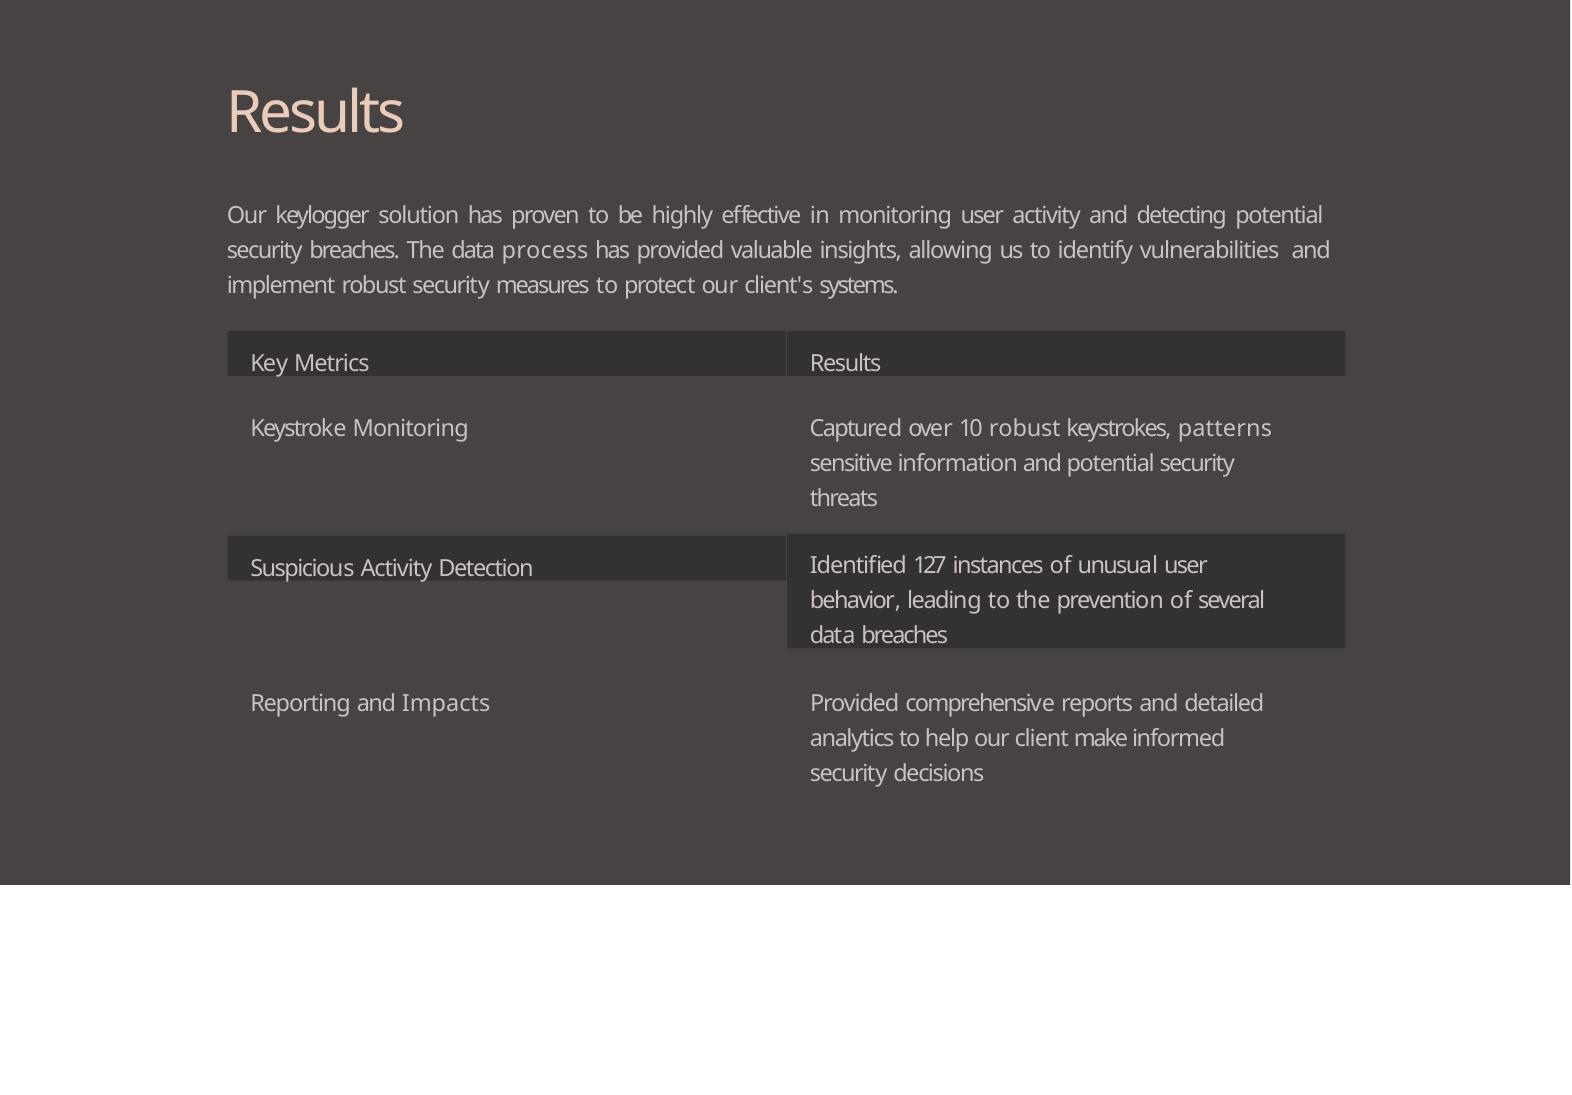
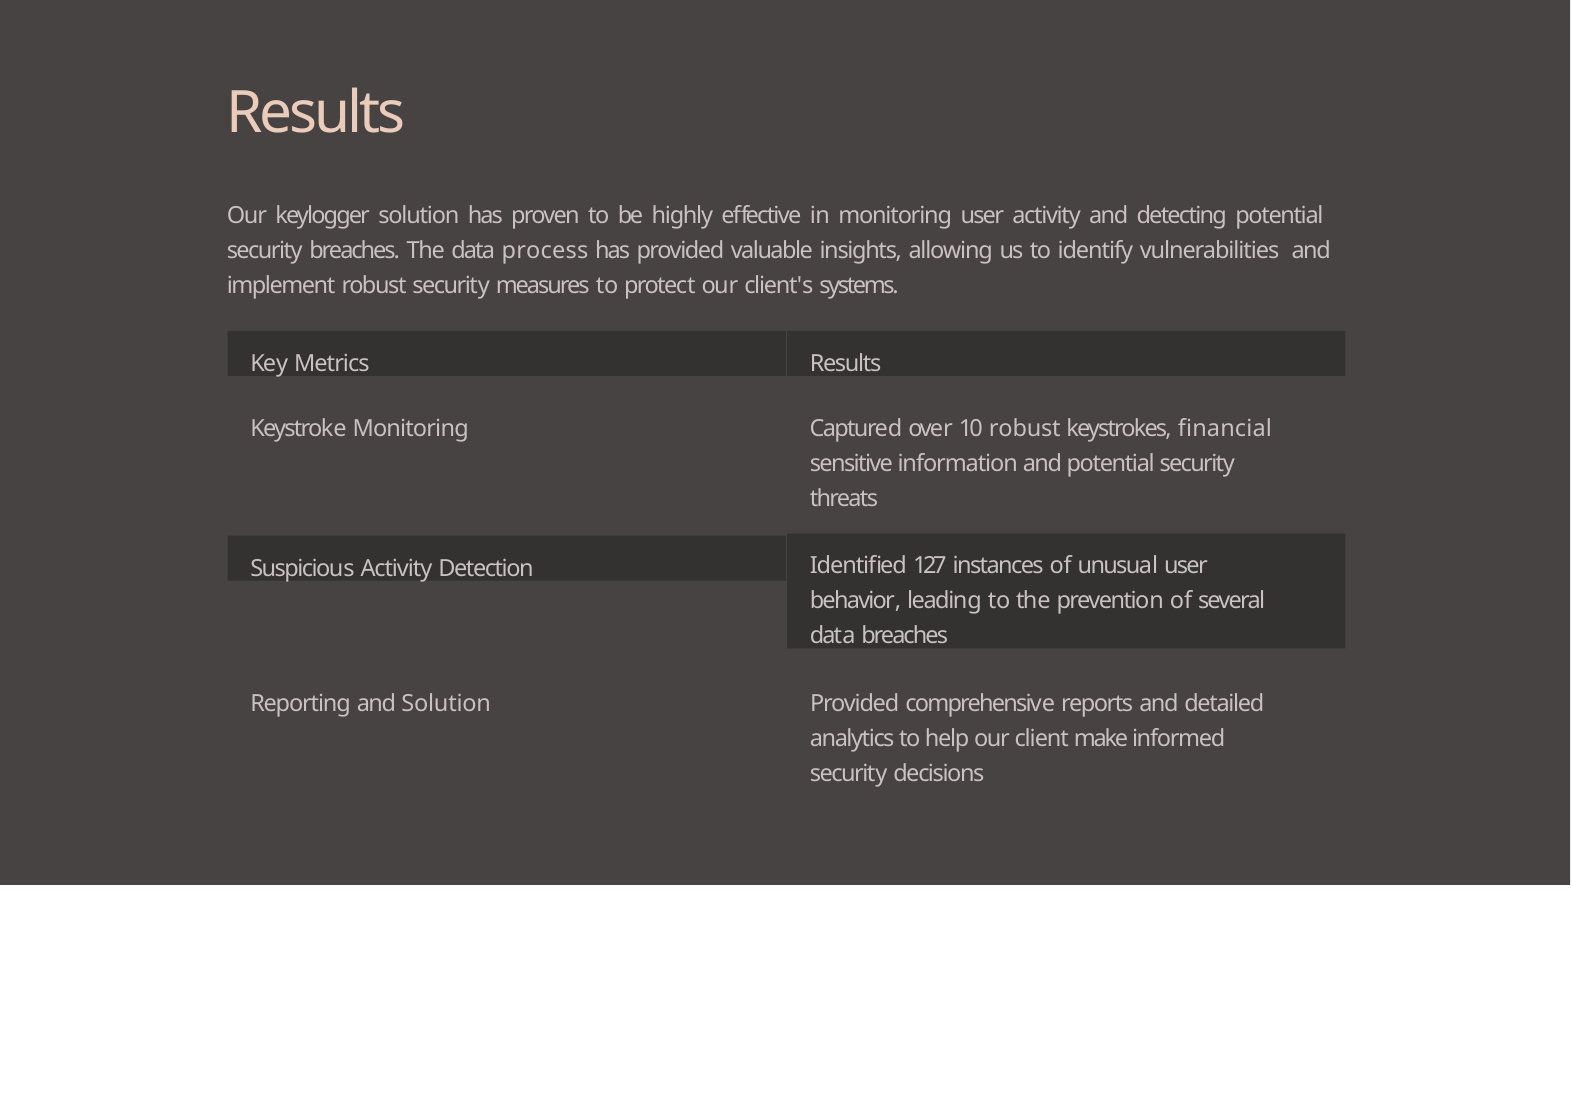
patterns: patterns -> financial (1225, 429)
and Impacts: Impacts -> Solution (446, 703)
